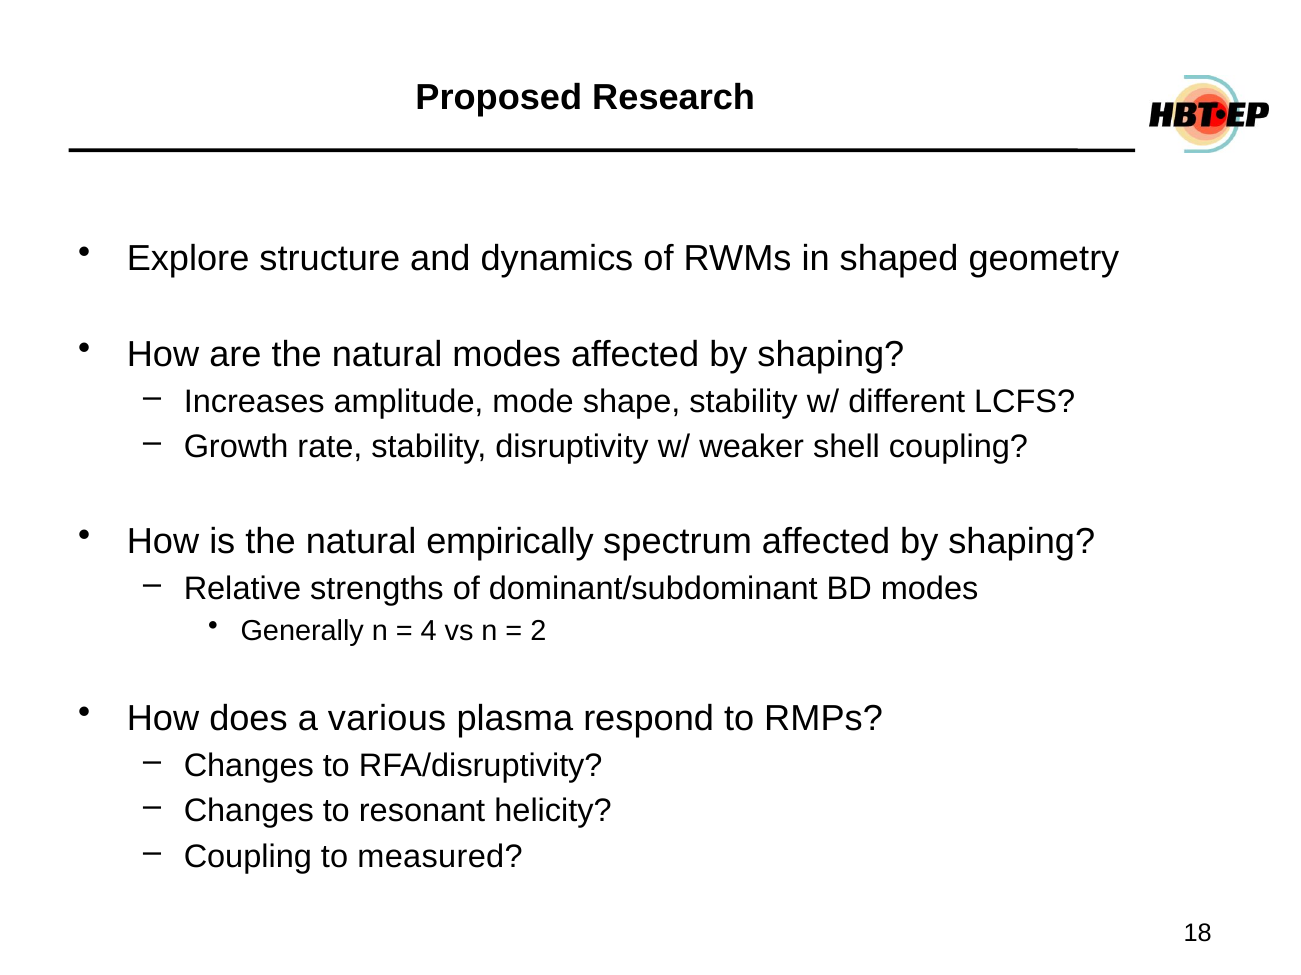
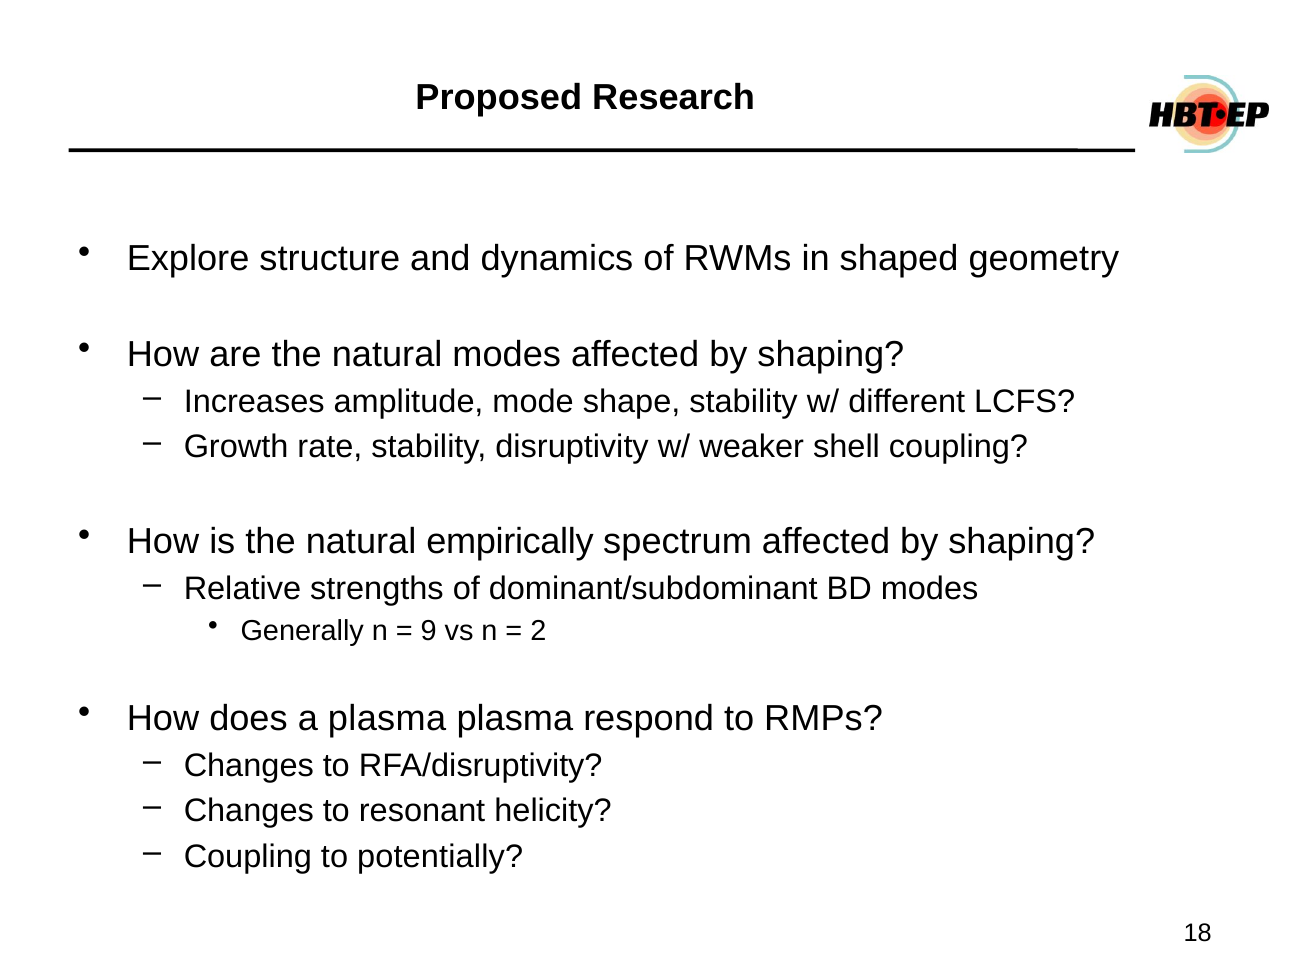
4: 4 -> 9 (429, 632)
a various: various -> plasma (387, 719)
measured: measured -> potentially (440, 857)
